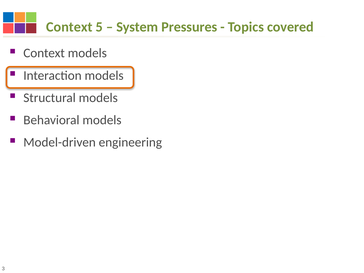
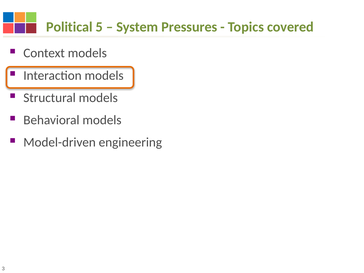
Context: Context -> Political (69, 27)
